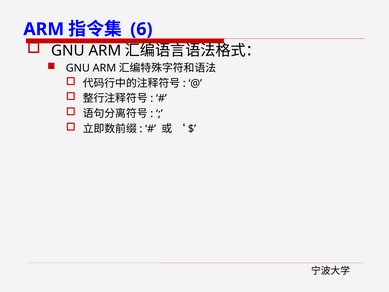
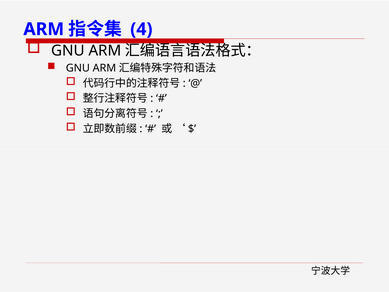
6: 6 -> 4 (141, 29)
